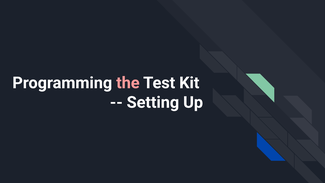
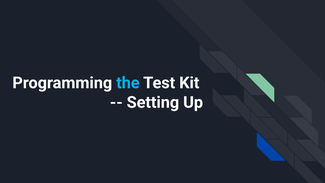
the colour: pink -> light blue (128, 83)
